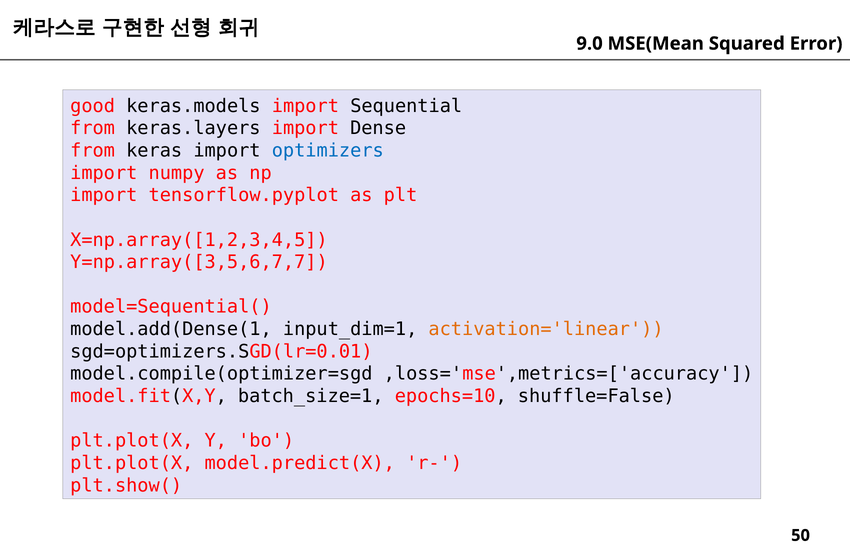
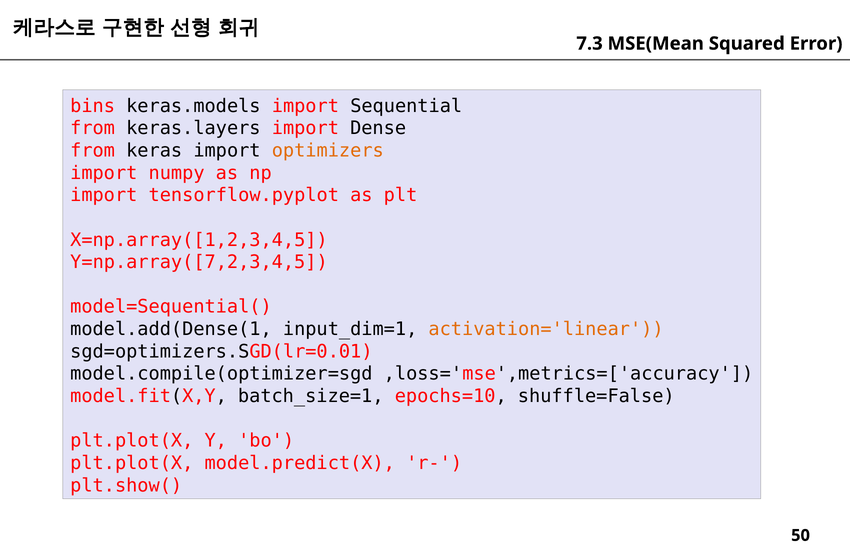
9.0: 9.0 -> 7.3 (590, 44)
good: good -> bins (93, 106)
optimizers colour: blue -> orange (328, 151)
Y=np.array([3,5,6,7,7: Y=np.array([3,5,6,7,7 -> Y=np.array([7,2,3,4,5 (199, 262)
